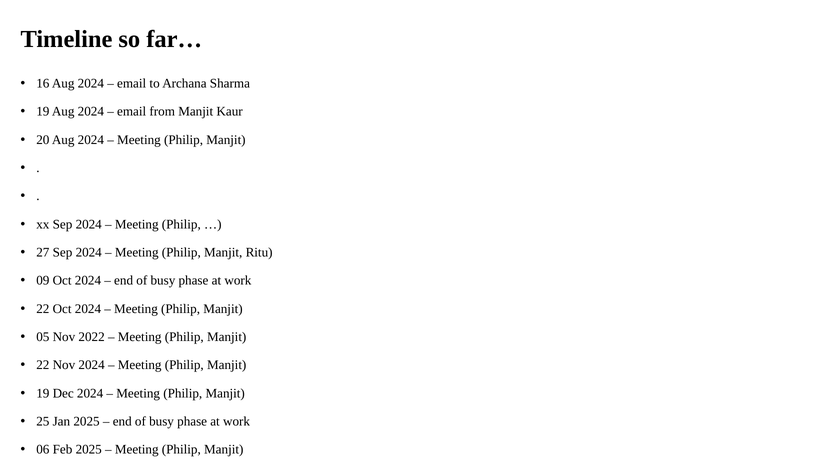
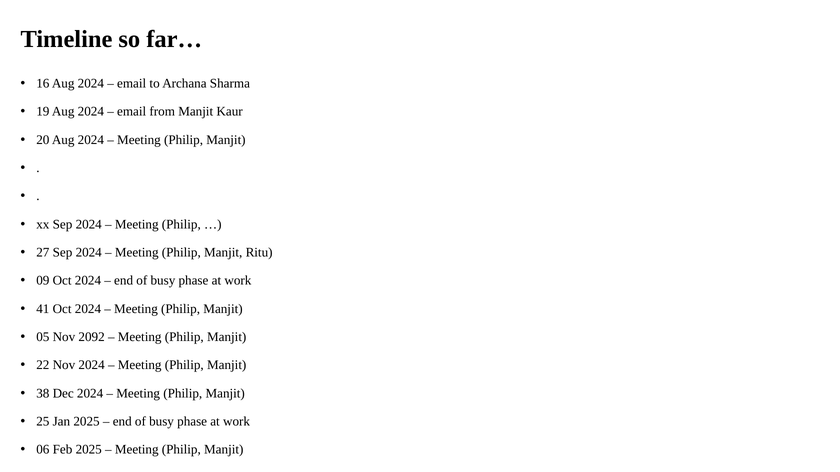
22: 22 -> 41 (43, 309)
2022: 2022 -> 2092 (92, 337)
19: 19 -> 38 (43, 394)
